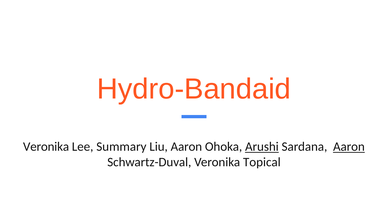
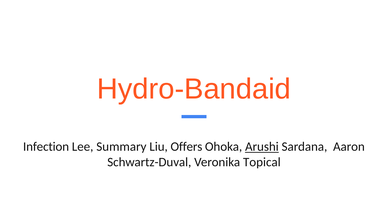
Veronika: Veronika -> Infection (46, 147)
Liu Aaron: Aaron -> Offers (186, 147)
Aaron underline: present -> none (349, 147)
